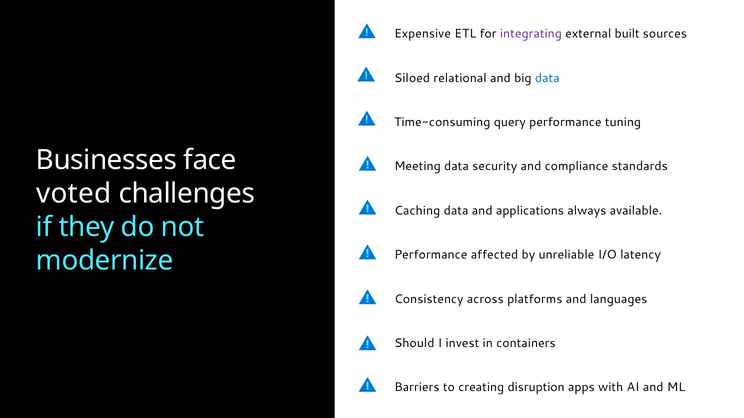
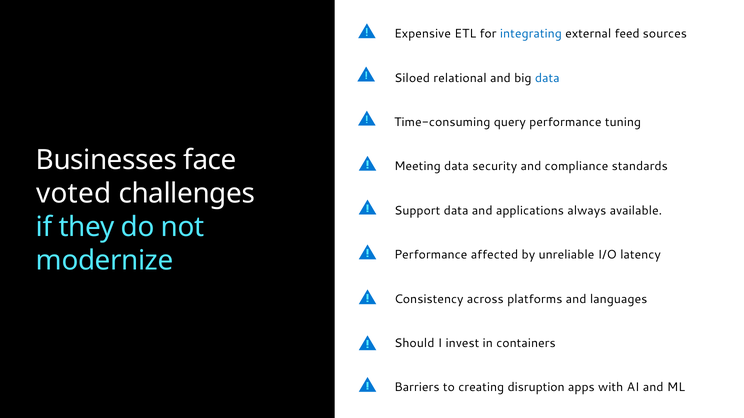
integrating colour: purple -> blue (531, 34)
built: built -> feed (627, 34)
Caching: Caching -> Support (417, 211)
